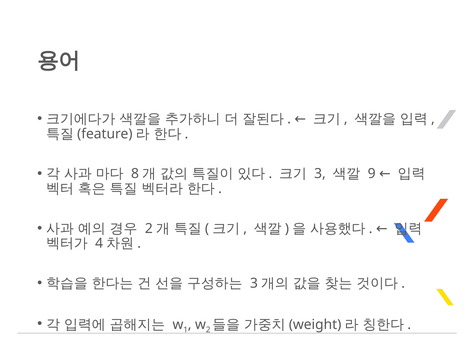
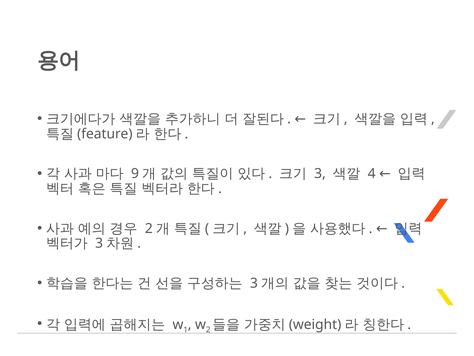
8: 8 -> 9 (135, 173)
9: 9 -> 4 (372, 173)
4: 4 -> 3 (99, 243)
